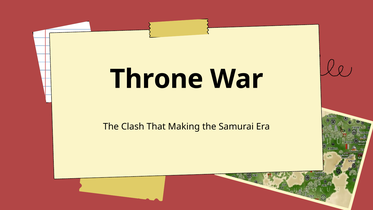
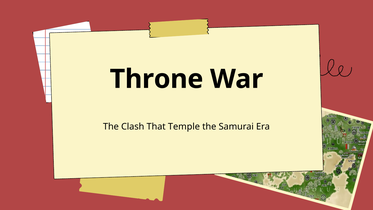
Making: Making -> Temple (184, 127)
